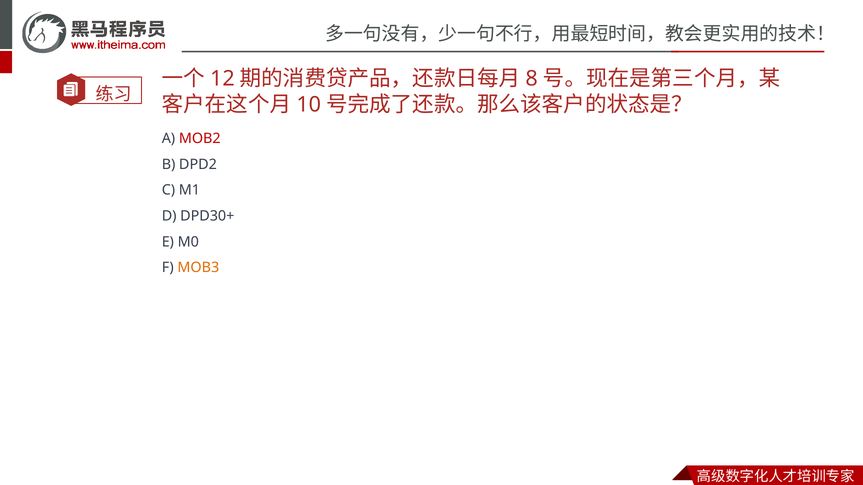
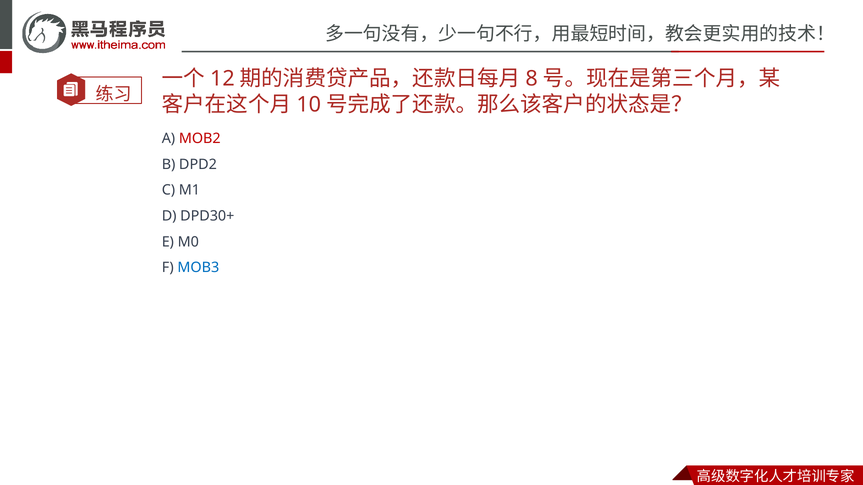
MOB3 colour: orange -> blue (198, 268)
